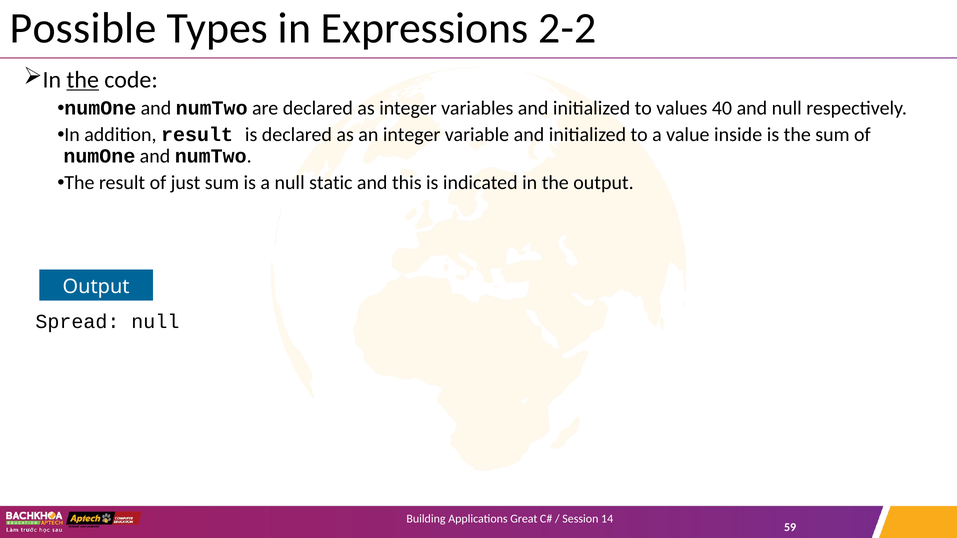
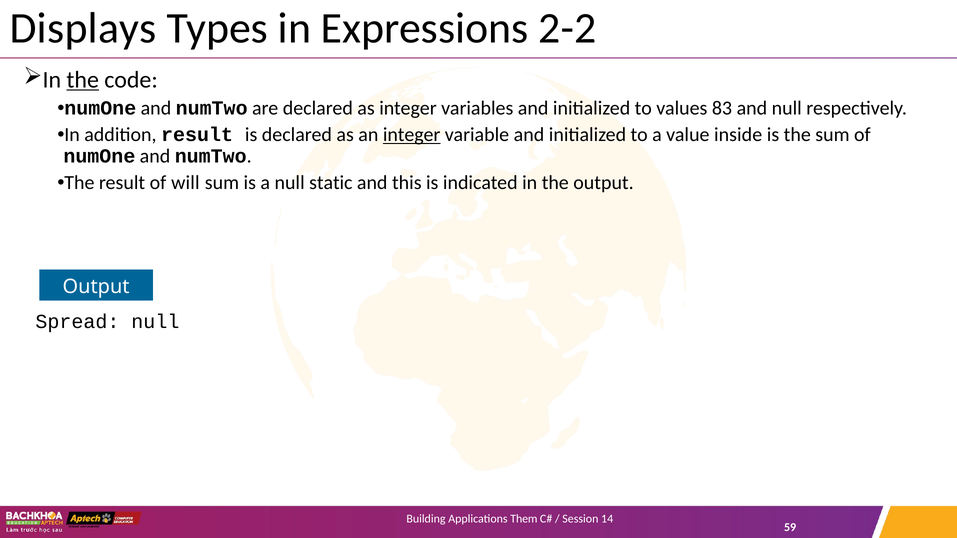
Possible: Possible -> Displays (83, 28)
40: 40 -> 83 (722, 108)
integer underline: none -> present (412, 135)
just: just -> will (185, 183)
Great: Great -> Them (524, 519)
